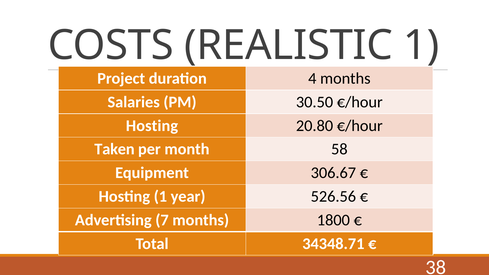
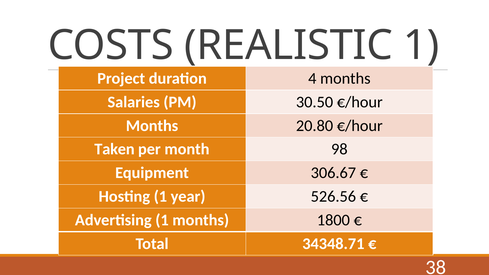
Hosting: Hosting -> Months (152, 126)
58: 58 -> 98 (339, 149)
Advertising 7: 7 -> 1 (162, 220)
